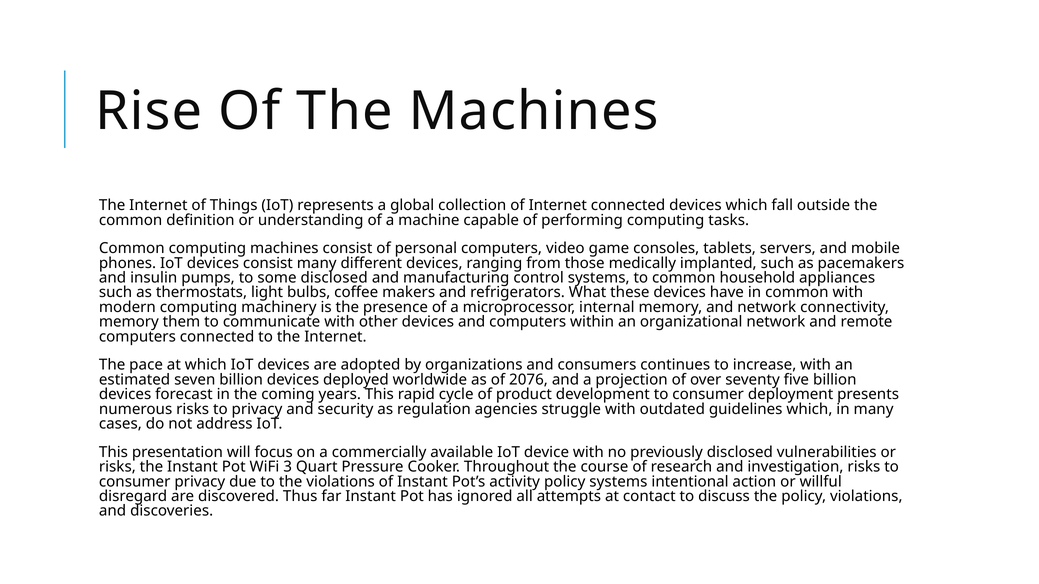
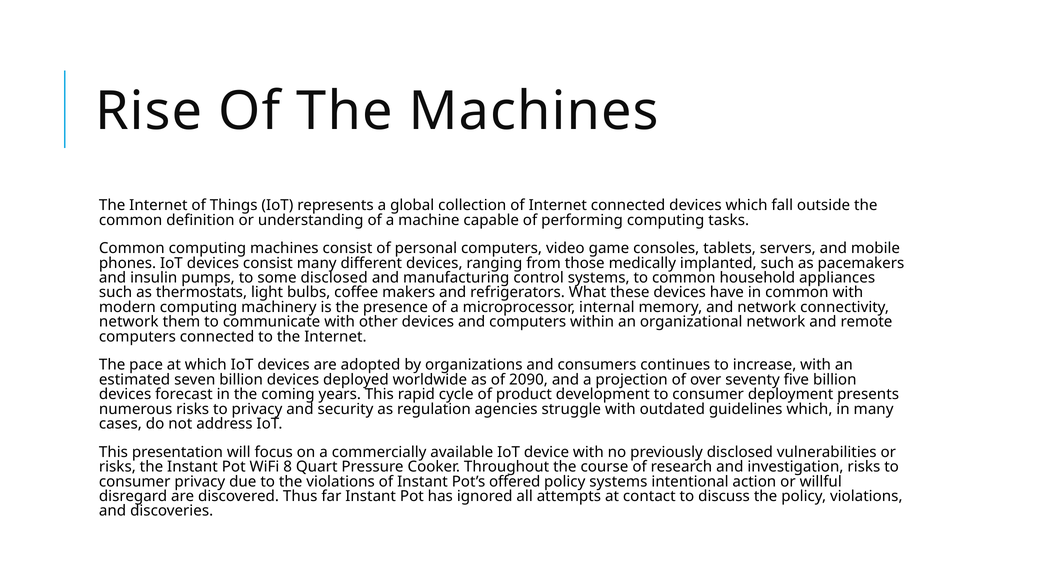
memory: memory -> network (129, 322)
2076: 2076 -> 2090 (528, 380)
3: 3 -> 8 (288, 467)
activity: activity -> offered (515, 482)
